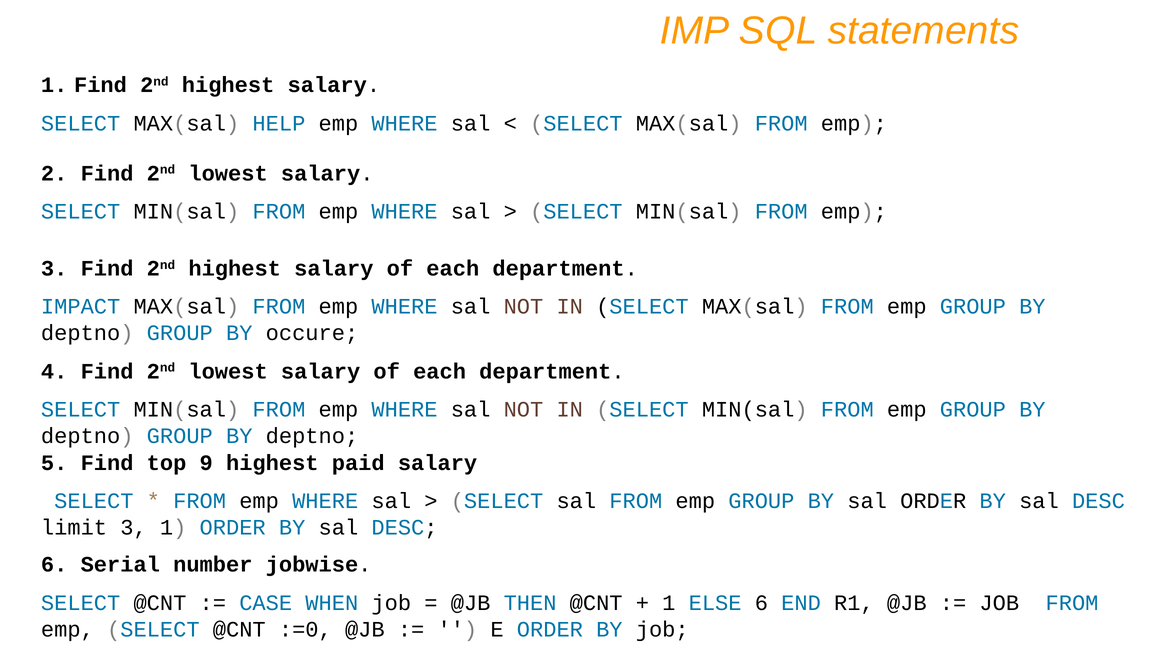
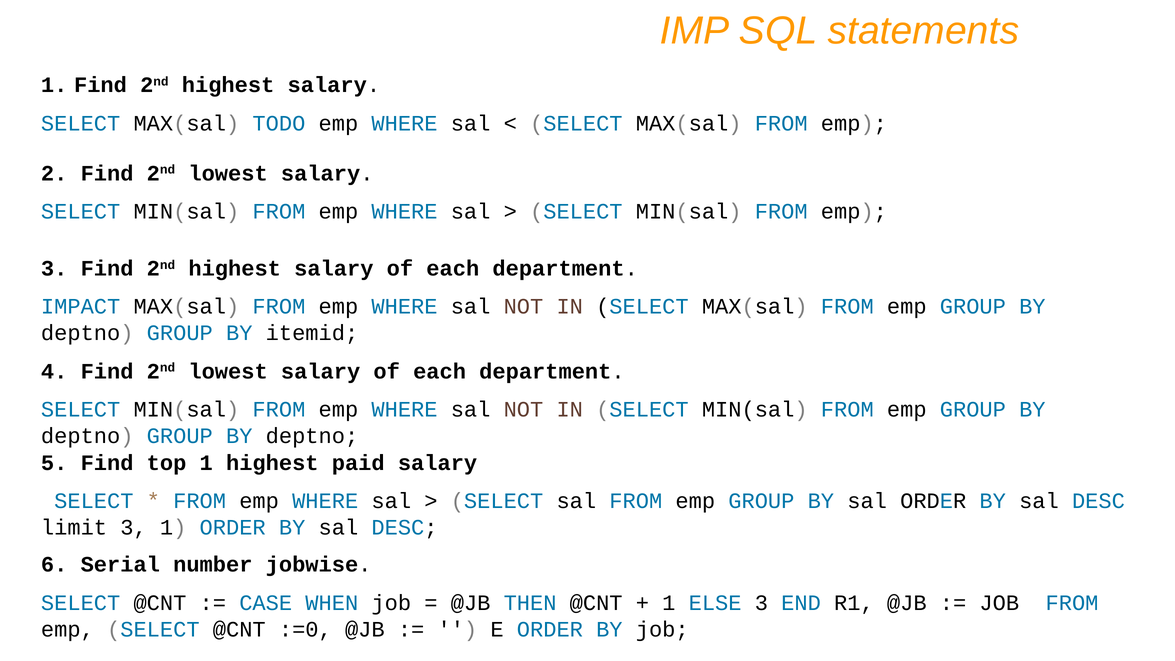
HELP: HELP -> TODO (279, 123)
occure: occure -> itemid (312, 333)
top 9: 9 -> 1 (206, 463)
ELSE 6: 6 -> 3 (761, 603)
